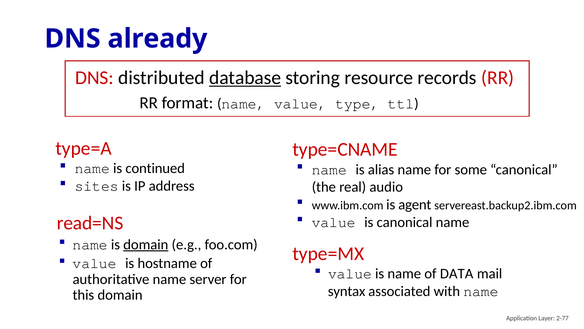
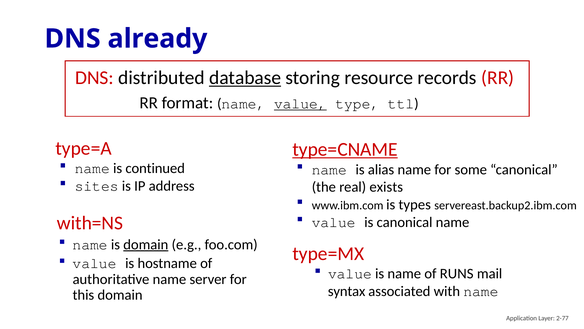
value underline: none -> present (300, 104)
type=CNAME underline: none -> present (345, 149)
audio: audio -> exists (386, 187)
agent: agent -> types (415, 204)
read=NS: read=NS -> with=NS (90, 223)
DATA: DATA -> RUNS (457, 273)
